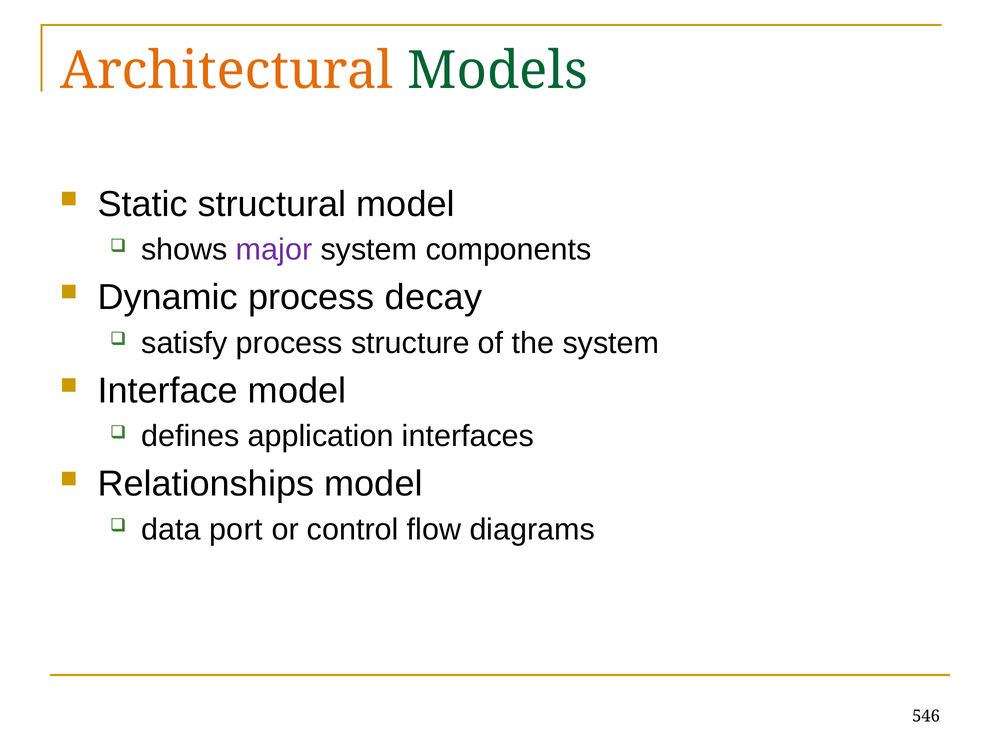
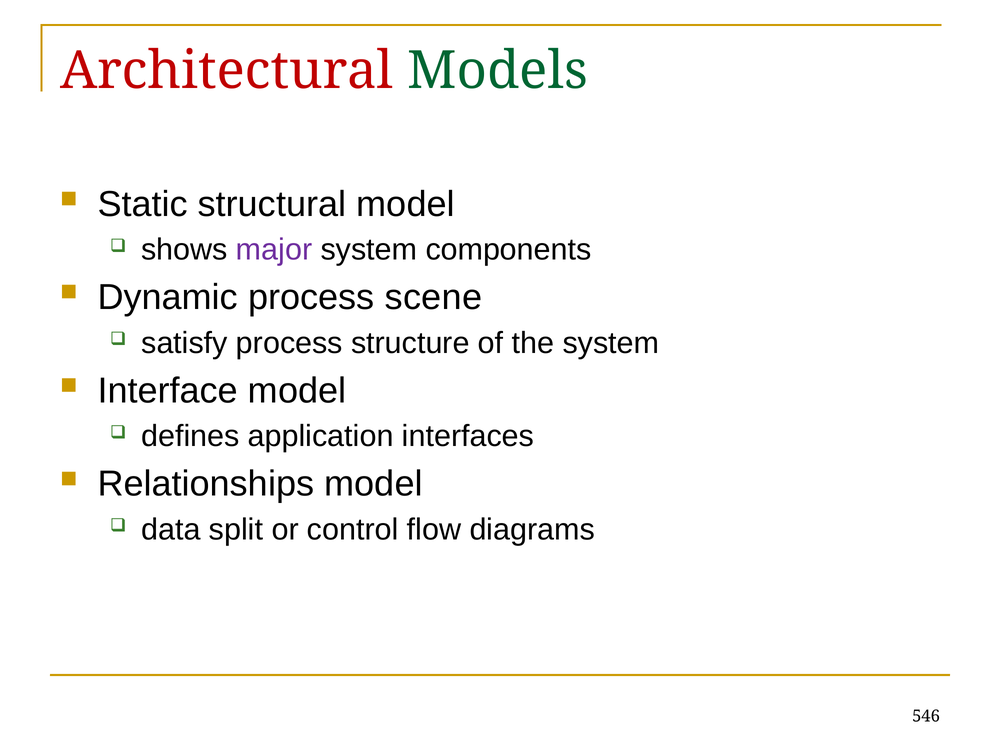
Architectural colour: orange -> red (227, 71)
decay: decay -> scene (434, 297)
port: port -> split (236, 530)
